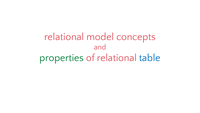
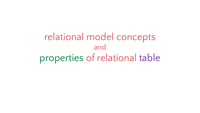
table colour: blue -> purple (150, 58)
